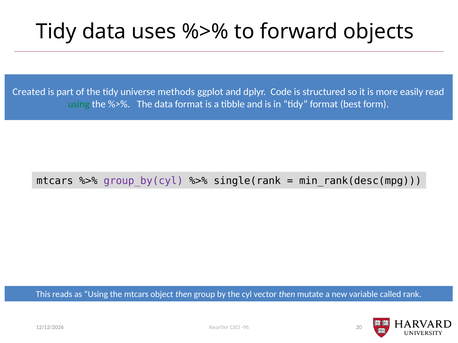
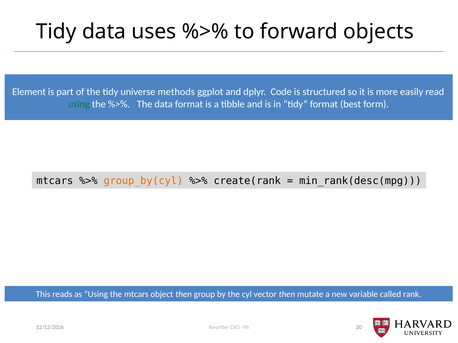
Created: Created -> Element (29, 92)
group_by(cyl colour: purple -> orange (143, 181)
single(rank: single(rank -> create(rank (247, 181)
